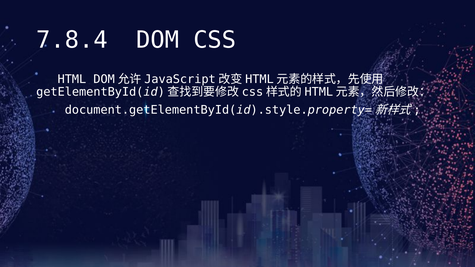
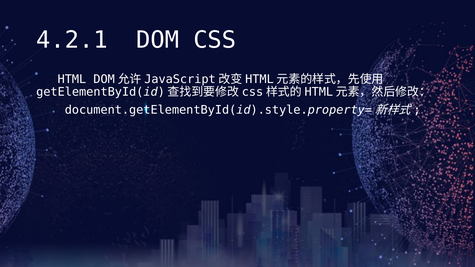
7.8.4: 7.8.4 -> 4.2.1 (72, 40)
